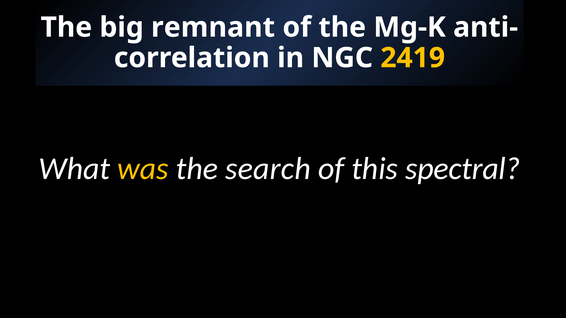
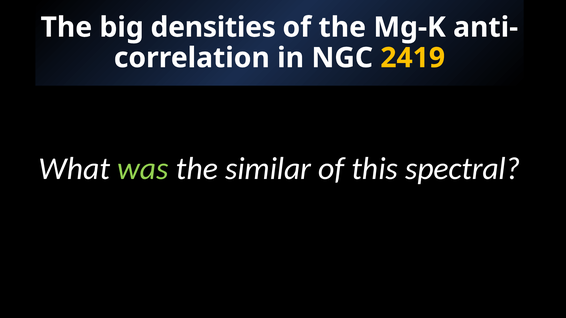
remnant: remnant -> densities (213, 27)
was colour: yellow -> light green (143, 169)
search: search -> similar (268, 169)
